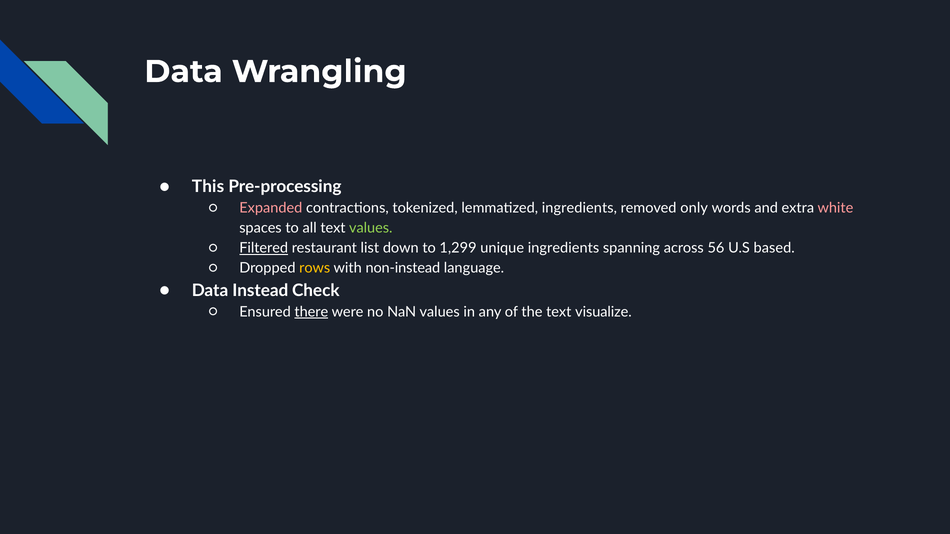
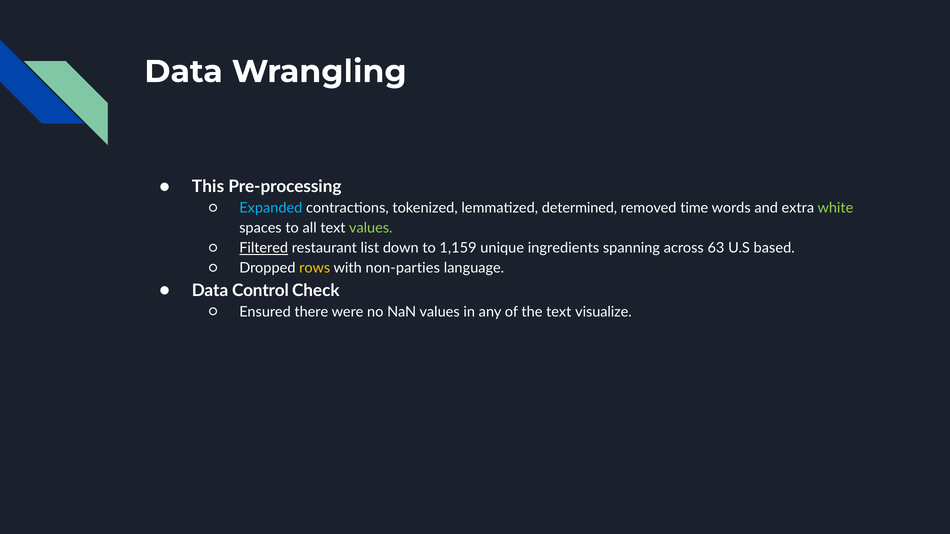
Expanded colour: pink -> light blue (271, 208)
lemmatized ingredients: ingredients -> determined (579, 208)
only: only -> time (694, 208)
white colour: pink -> light green (835, 208)
1,299: 1,299 -> 1,159 (458, 248)
56: 56 -> 63 (716, 248)
non-instead: non-instead -> non-parties (403, 268)
Instead: Instead -> Control (260, 291)
there underline: present -> none (311, 312)
